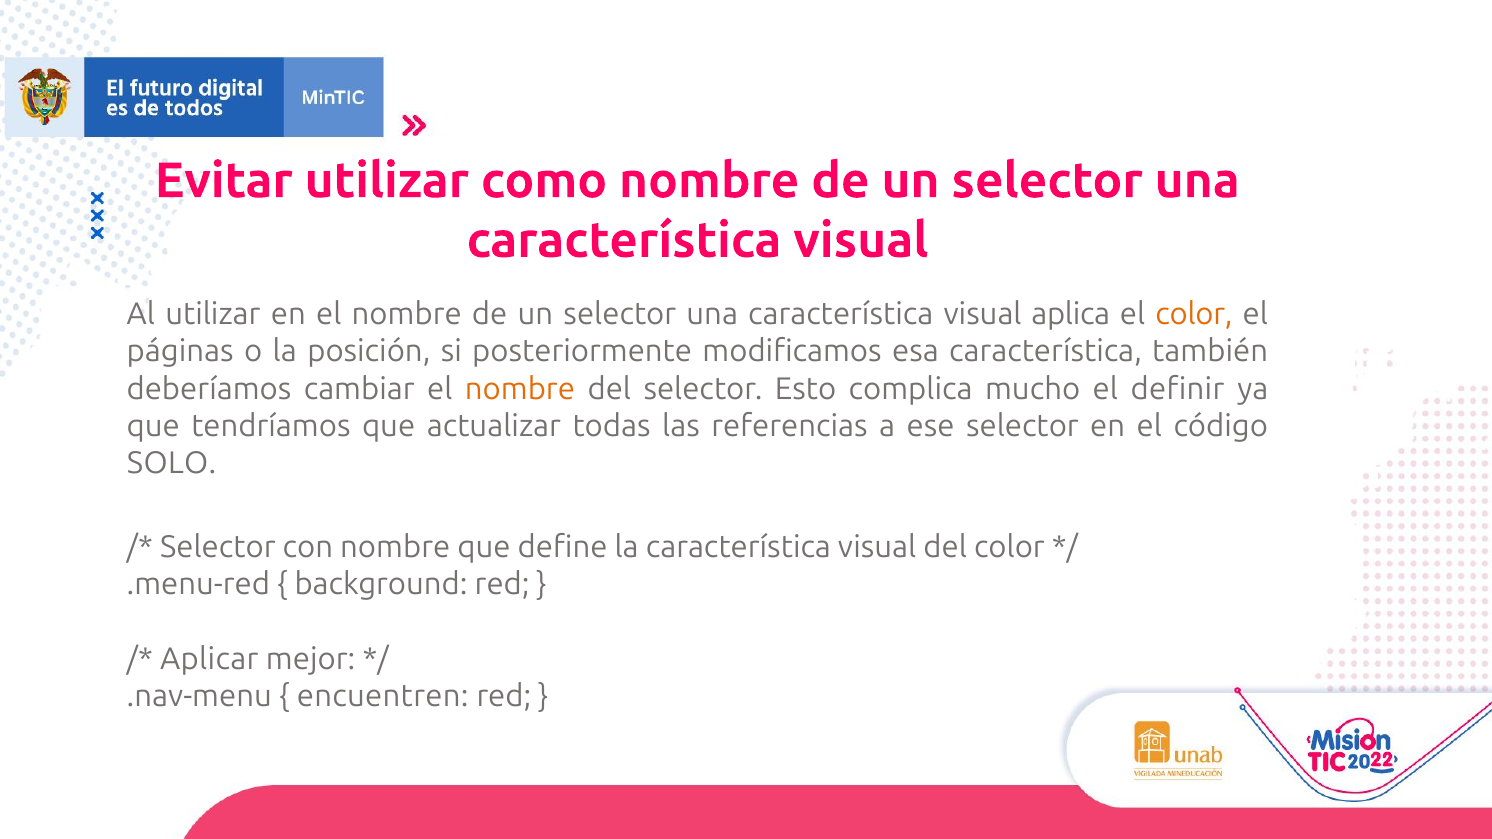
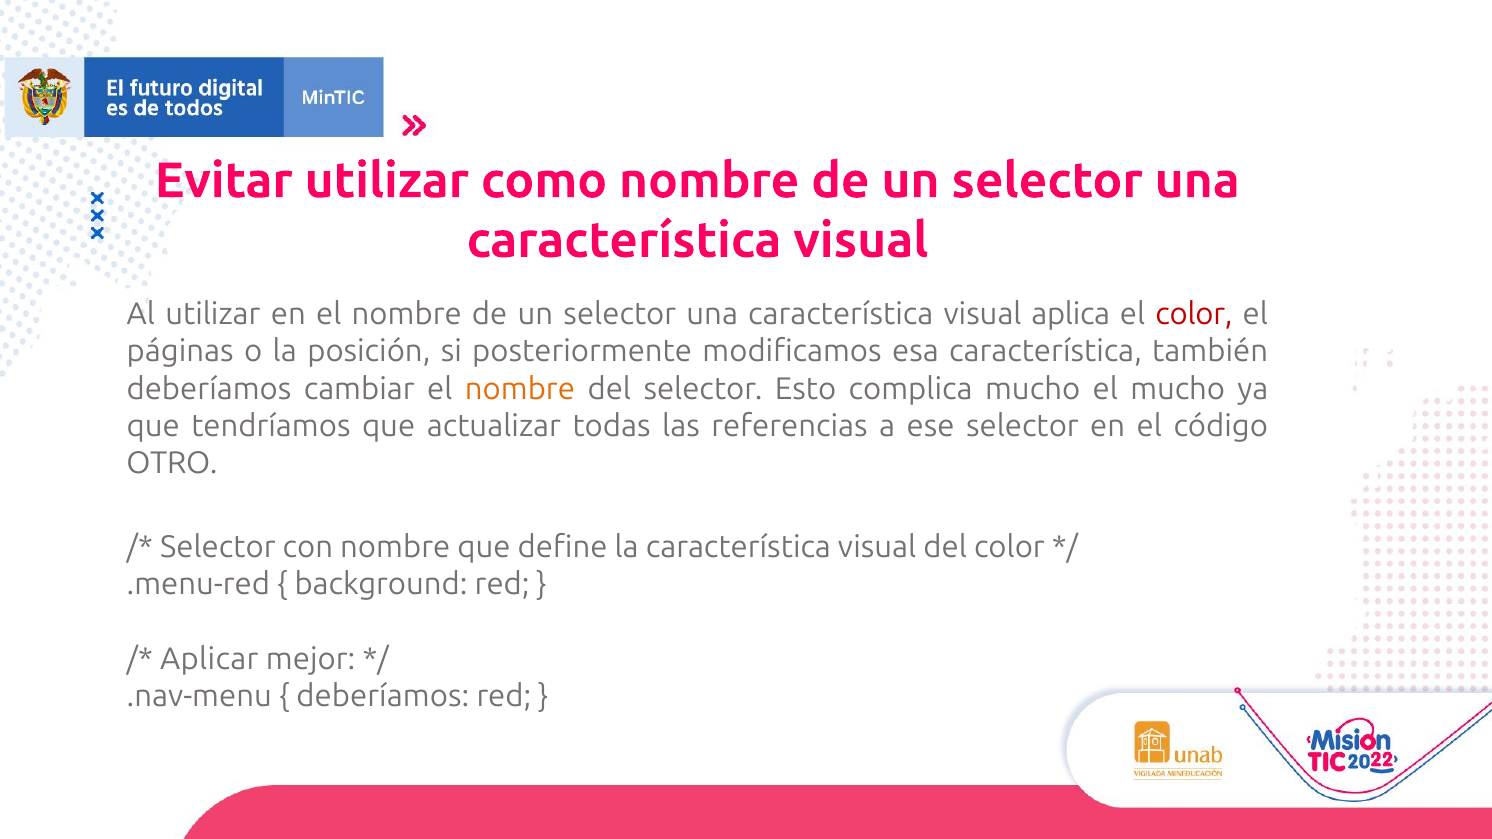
color colour: orange -> red (1194, 314)
el definir: definir -> mucho (1178, 389)
SOLO: SOLO -> OTRO (172, 464)
encuentren: encuentren -> deberíamos (383, 697)
